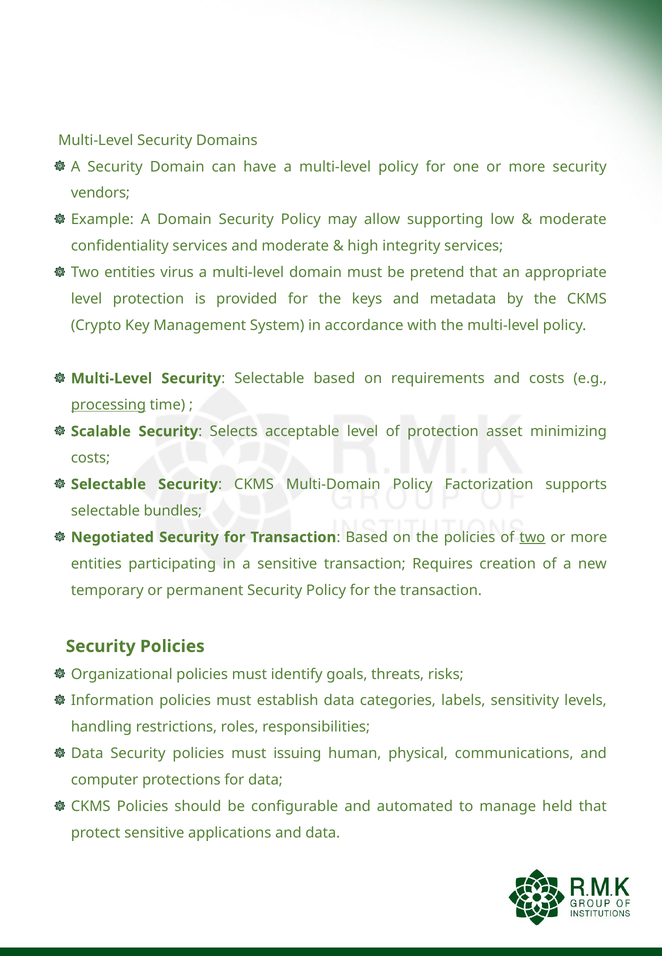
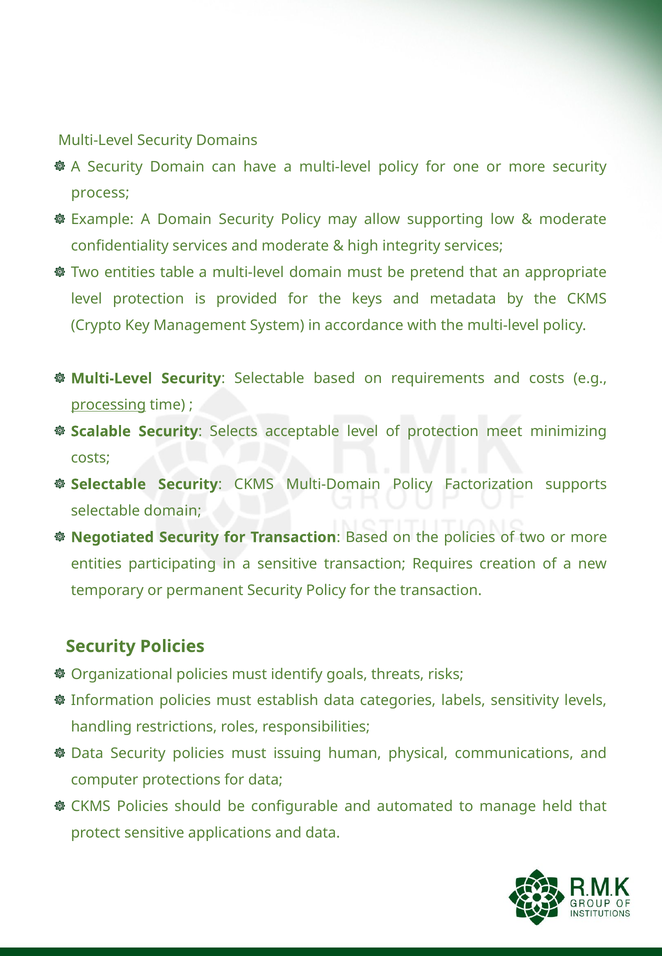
vendors: vendors -> process (100, 193)
virus: virus -> table (177, 273)
asset: asset -> meet (504, 432)
selectable bundles: bundles -> domain (173, 511)
two underline: present -> none (532, 537)
